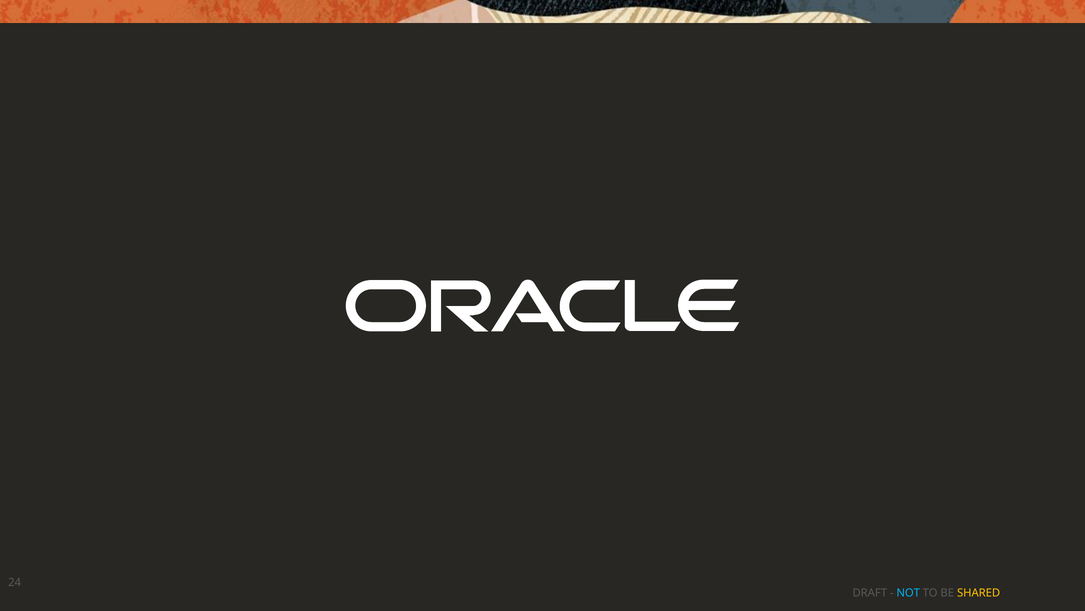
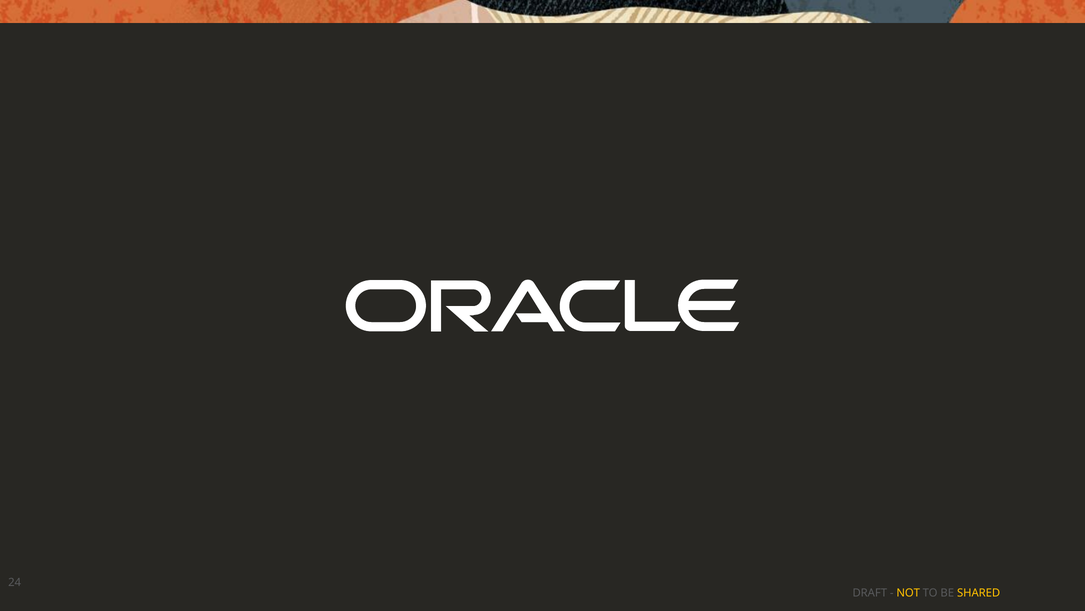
NOT colour: light blue -> yellow (908, 592)
